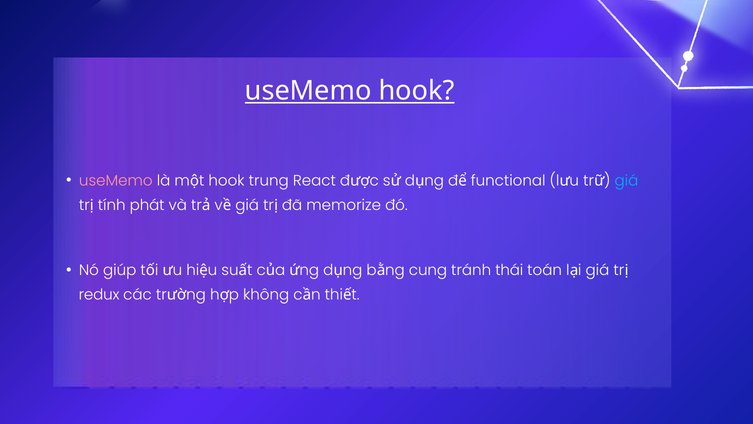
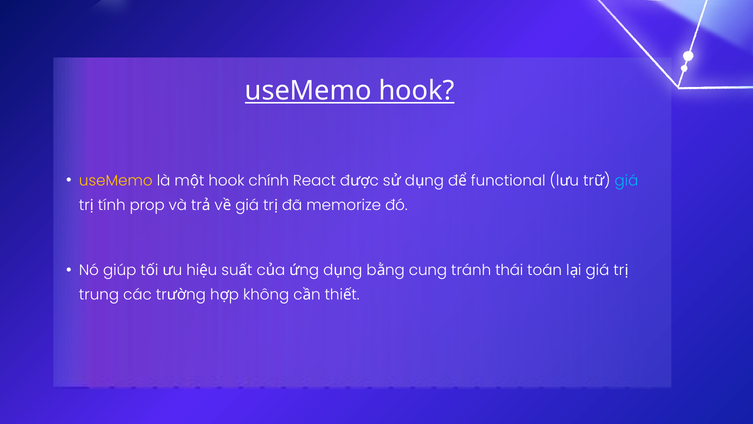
useMemo colour: pink -> yellow (116, 180)
trung: trung -> chính (269, 180)
phát: phát -> prop (147, 205)
redux: redux -> trung (99, 295)
